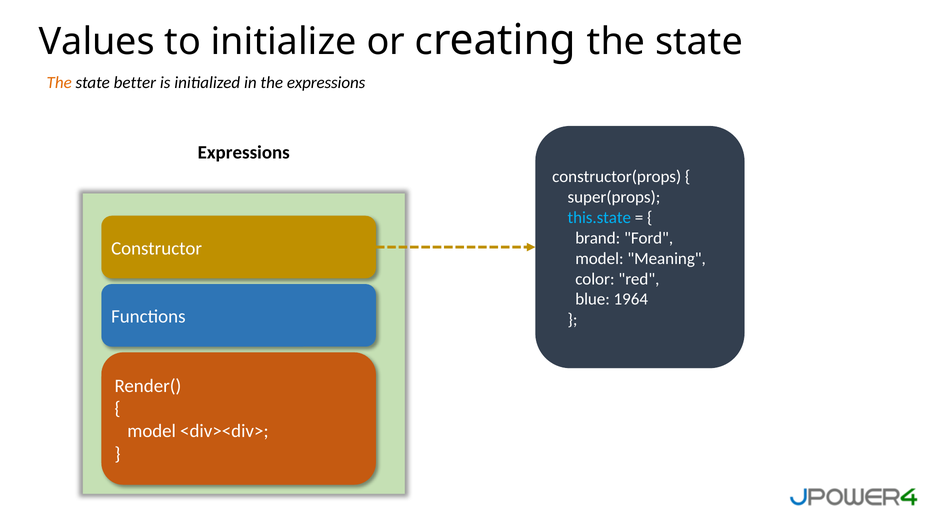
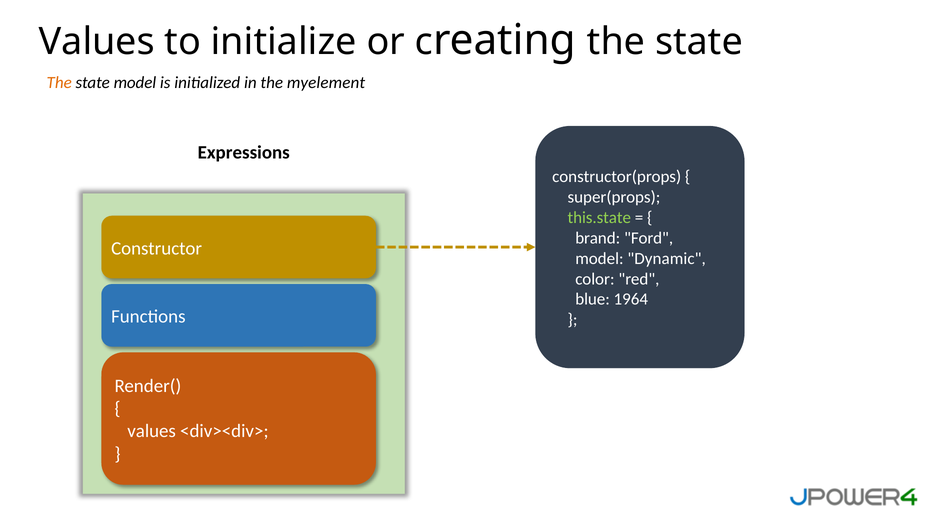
state better: better -> model (135, 82)
the expressions: expressions -> myelement (326, 82)
this.state colour: light blue -> light green (599, 218)
Meaning: Meaning -> Dynamic (667, 258)
model: model -> values (152, 431)
